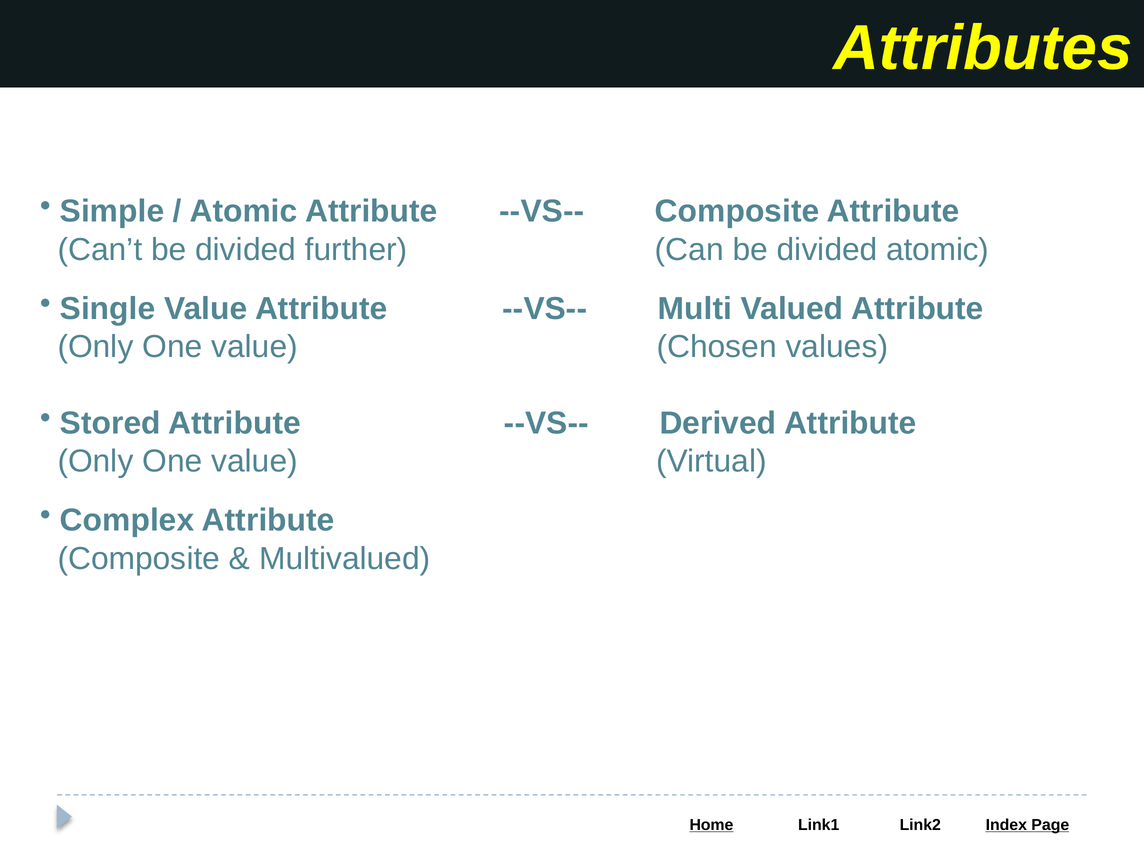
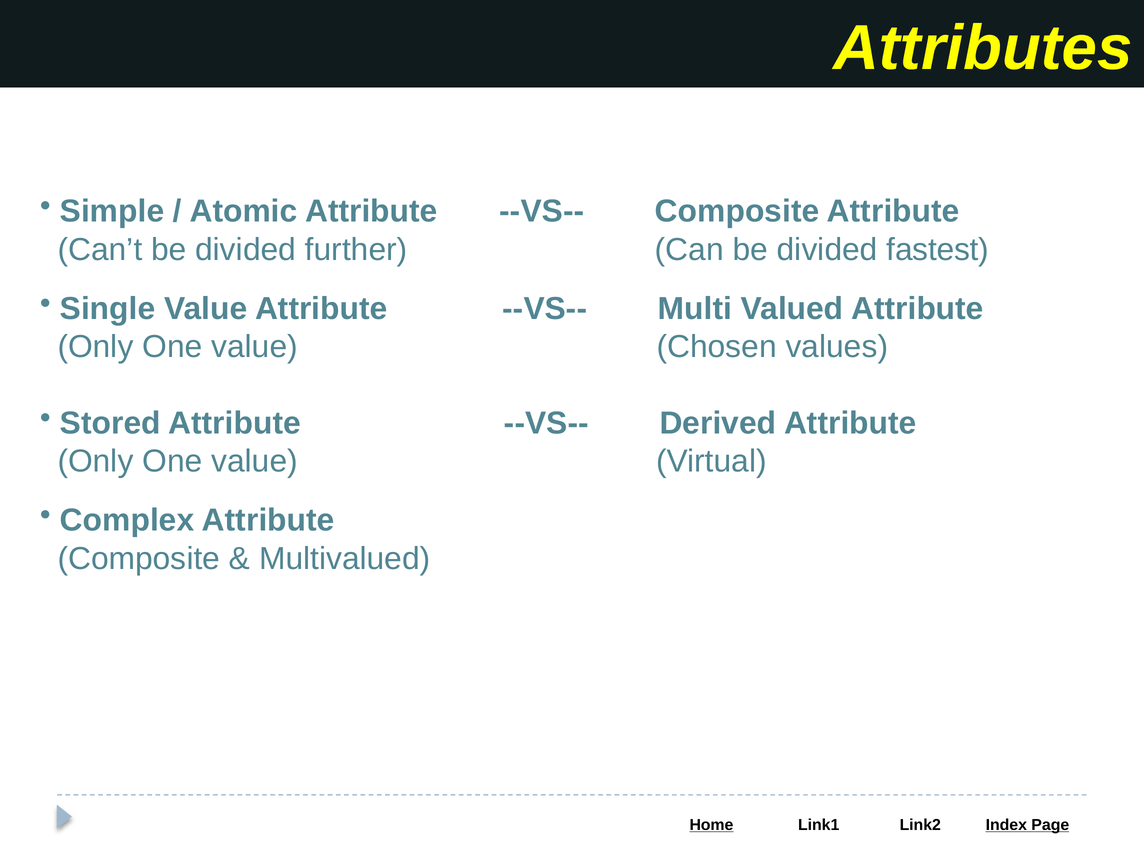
divided atomic: atomic -> fastest (938, 250)
